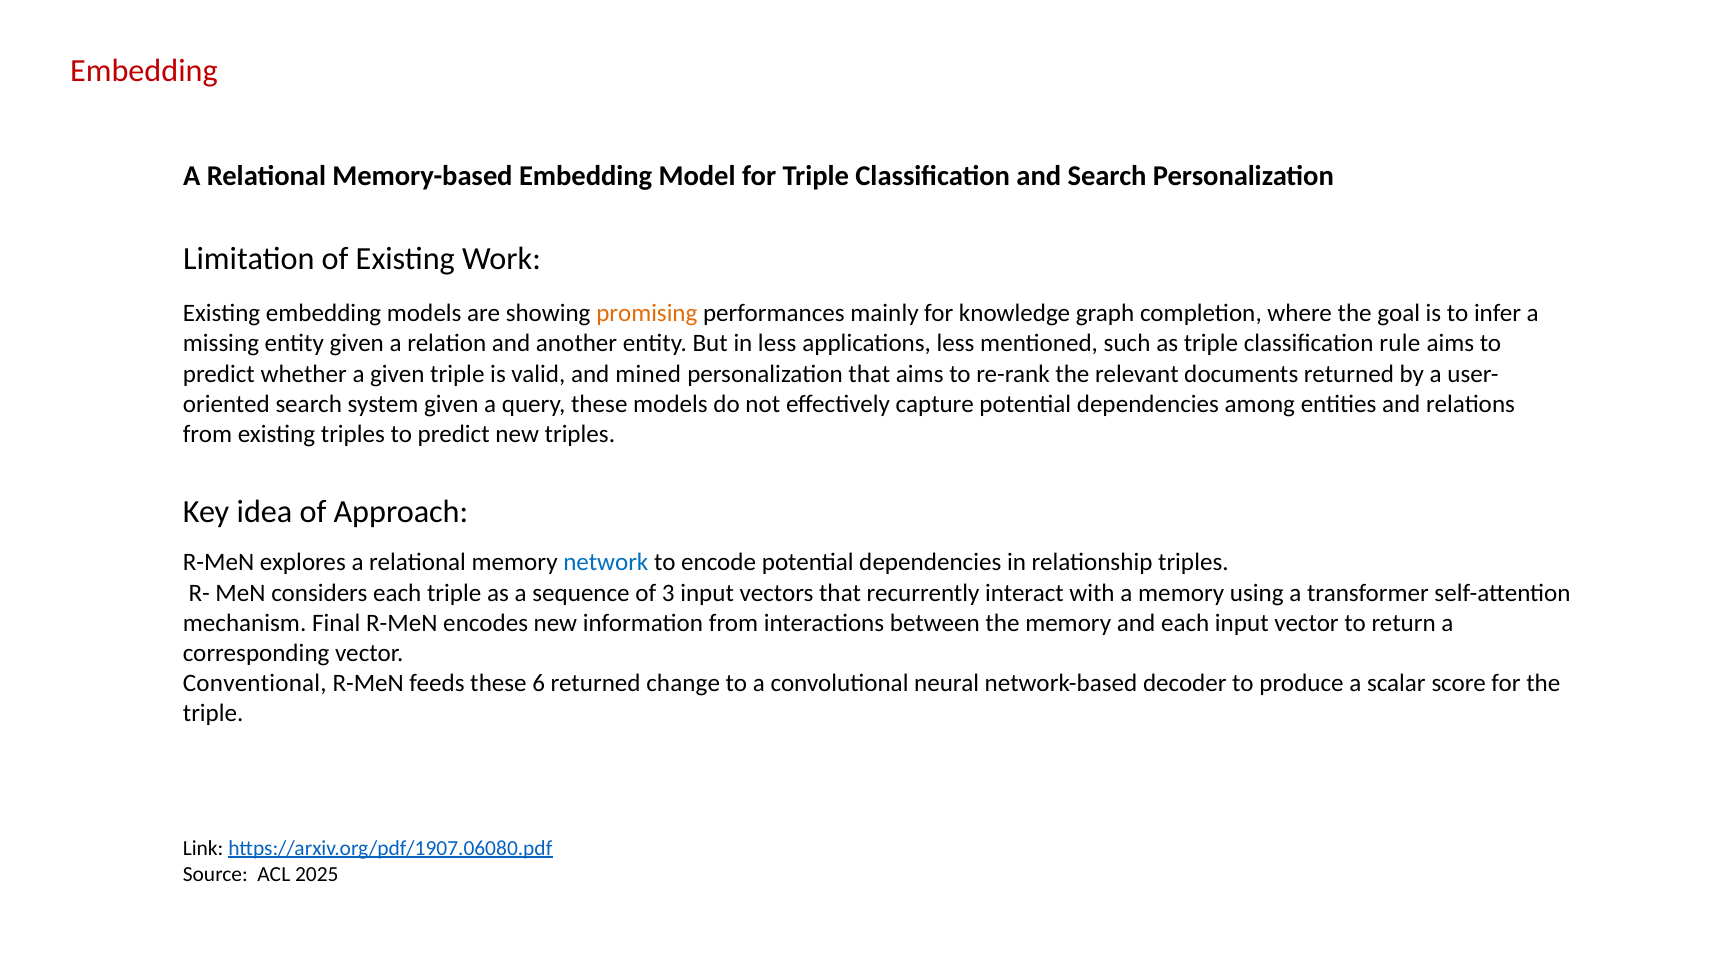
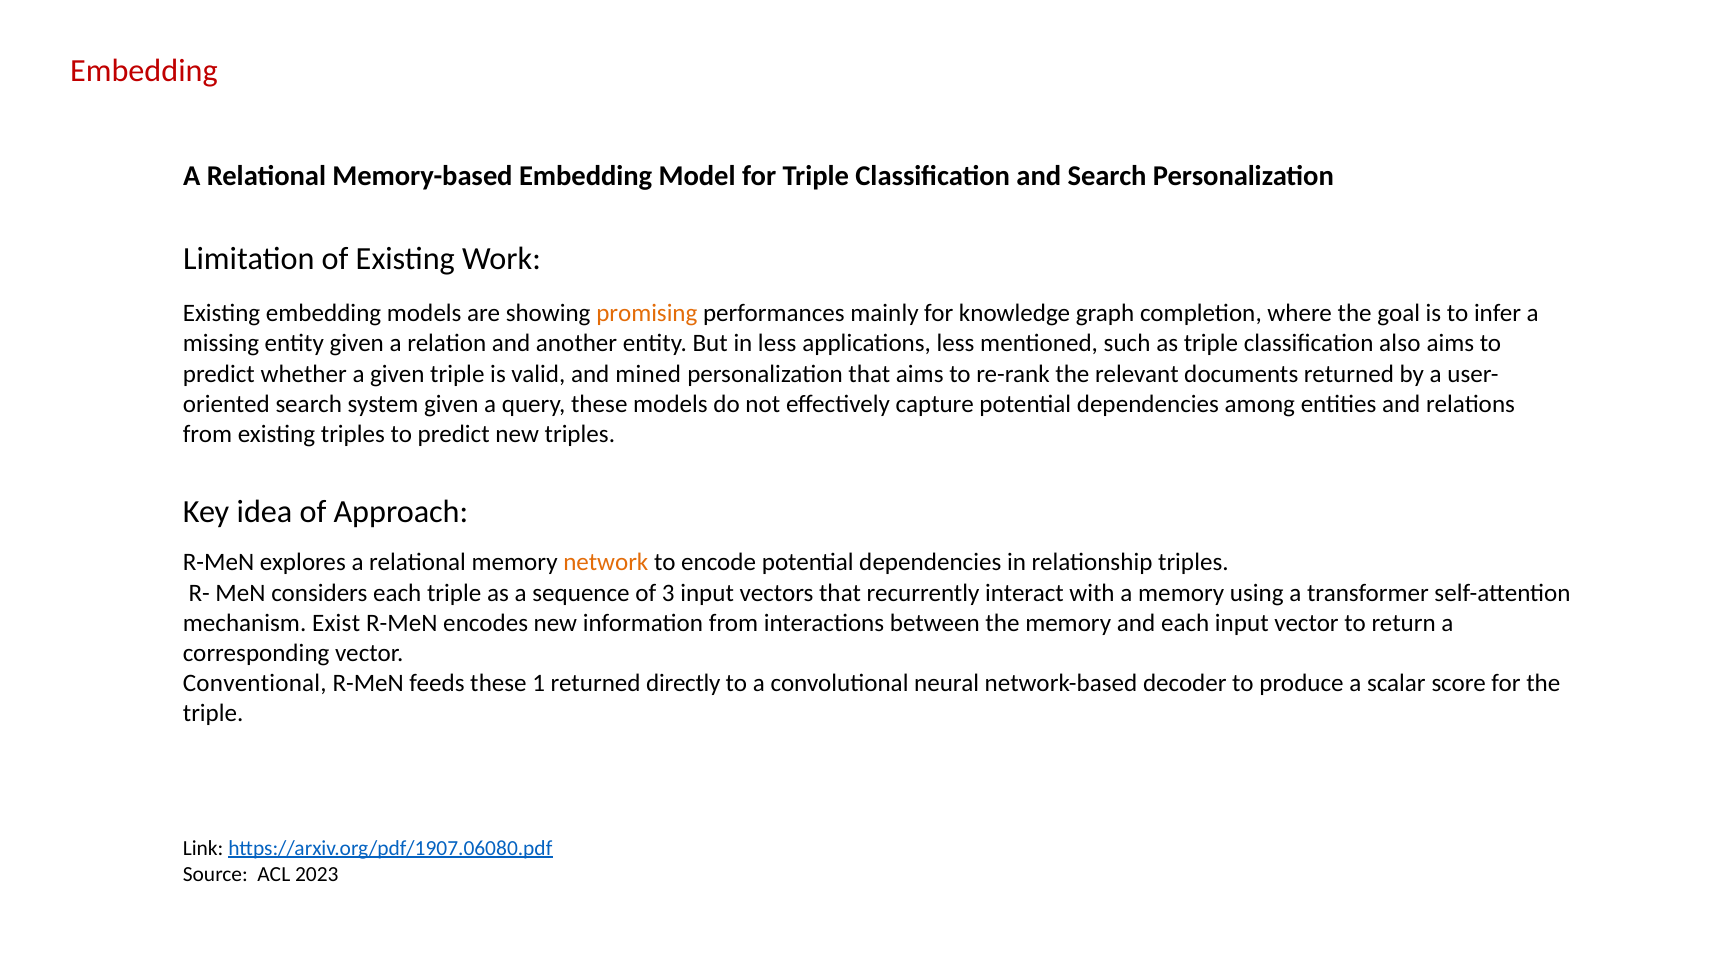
rule: rule -> also (1400, 343)
network colour: blue -> orange (606, 562)
Final: Final -> Exist (336, 622)
6: 6 -> 1 (539, 683)
change: change -> directly (683, 683)
2025: 2025 -> 2023 (317, 874)
